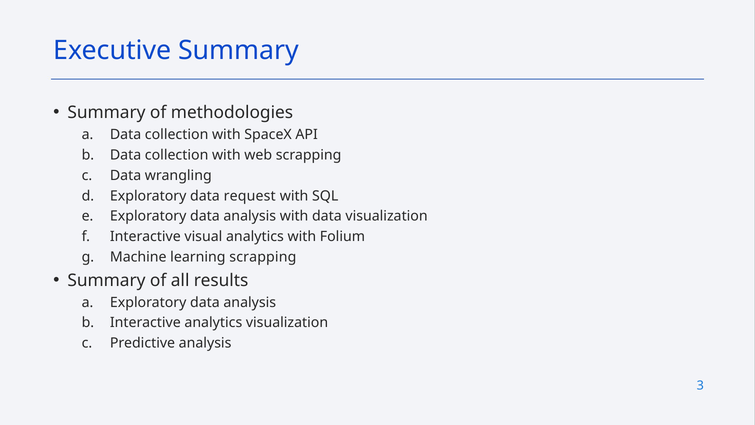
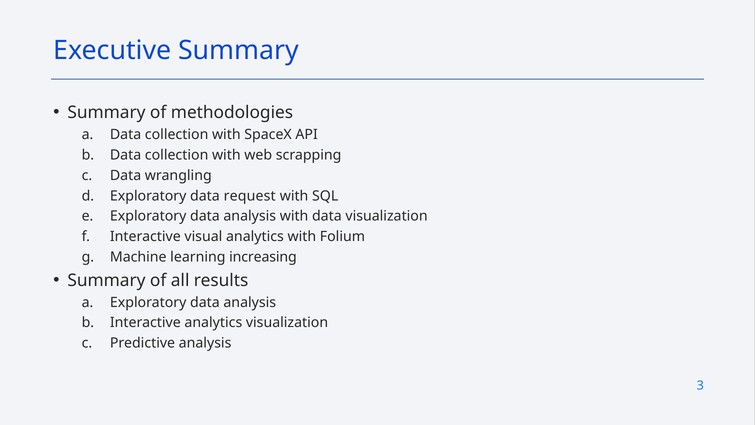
learning scrapping: scrapping -> increasing (263, 257)
